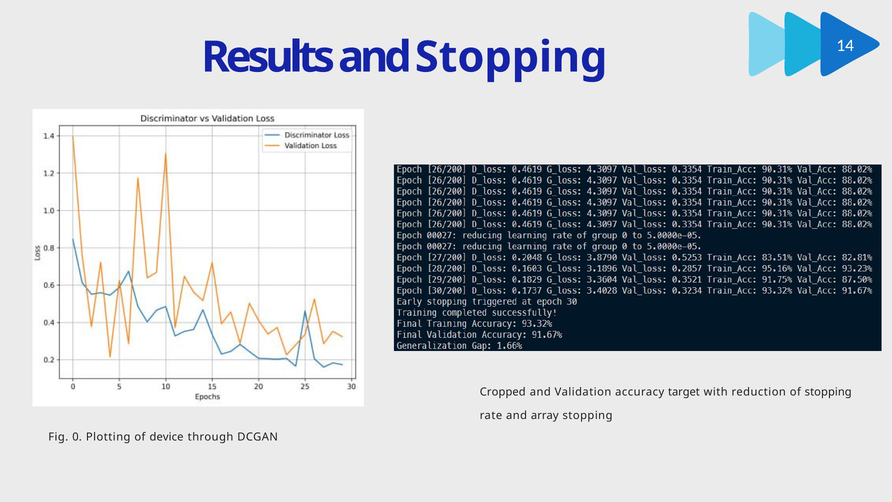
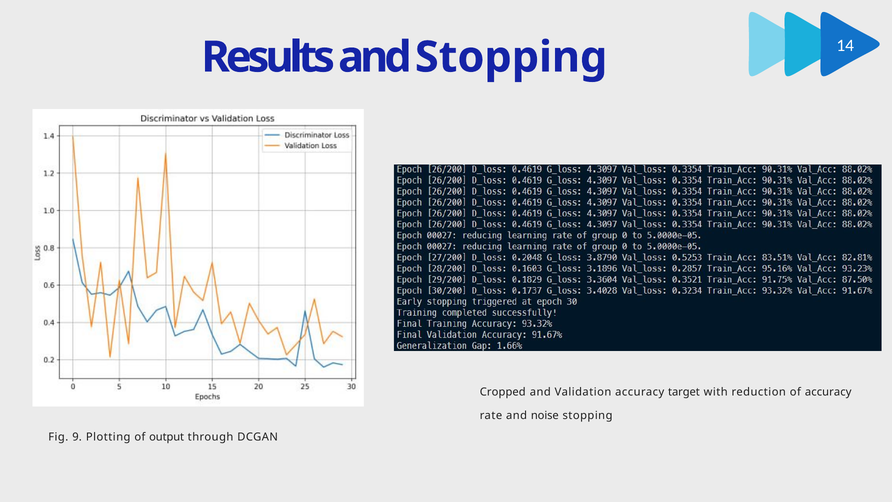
of stopping: stopping -> accuracy (828, 392)
array: array -> noise (545, 415)
0: 0 -> 9 (77, 437)
device: device -> output (167, 437)
